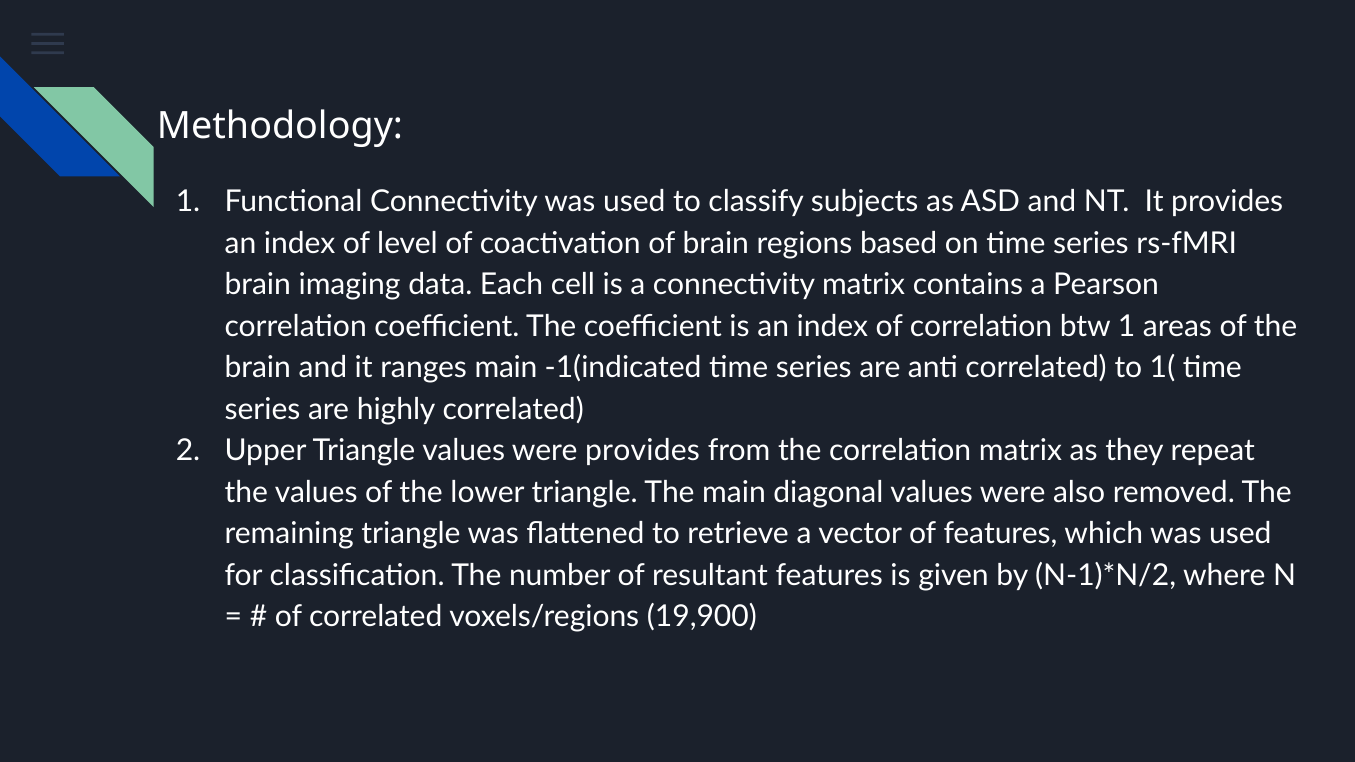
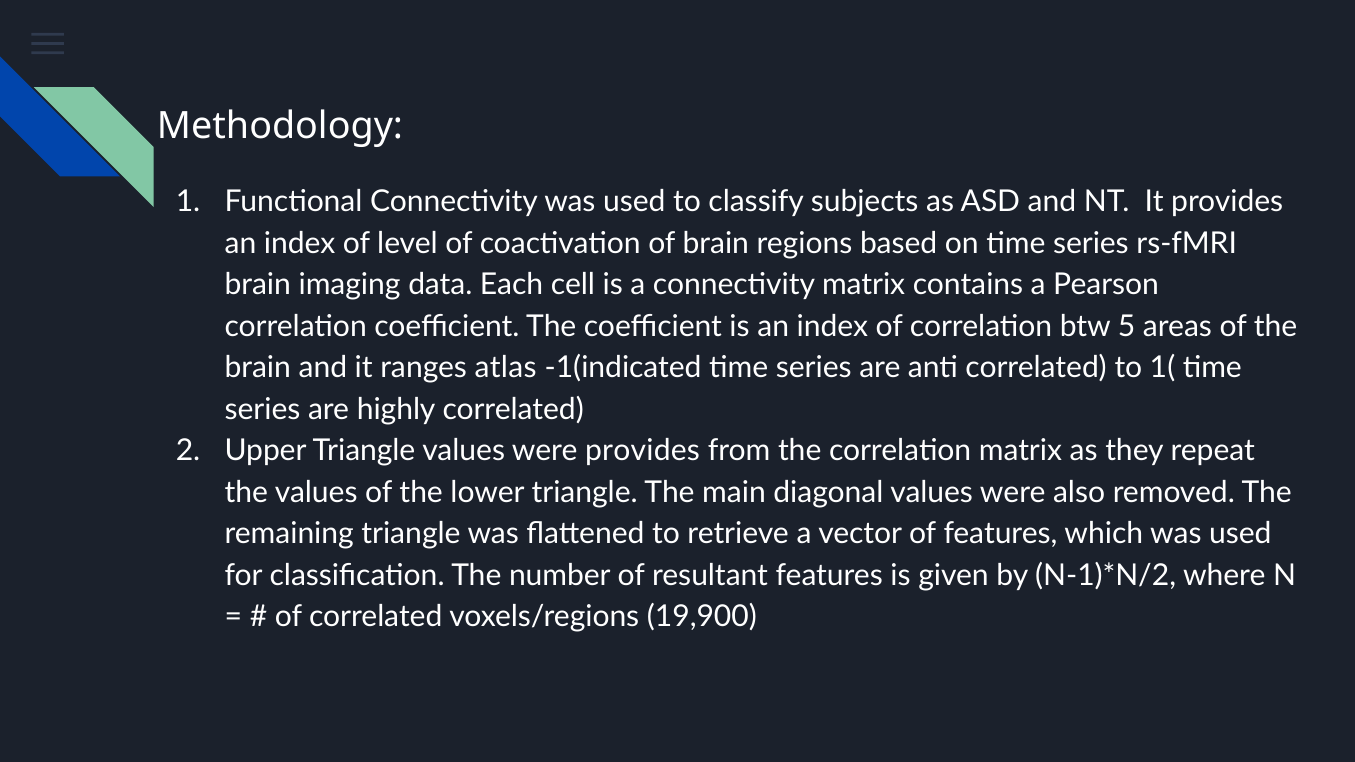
btw 1: 1 -> 5 (1127, 326)
ranges main: main -> atlas (506, 368)
